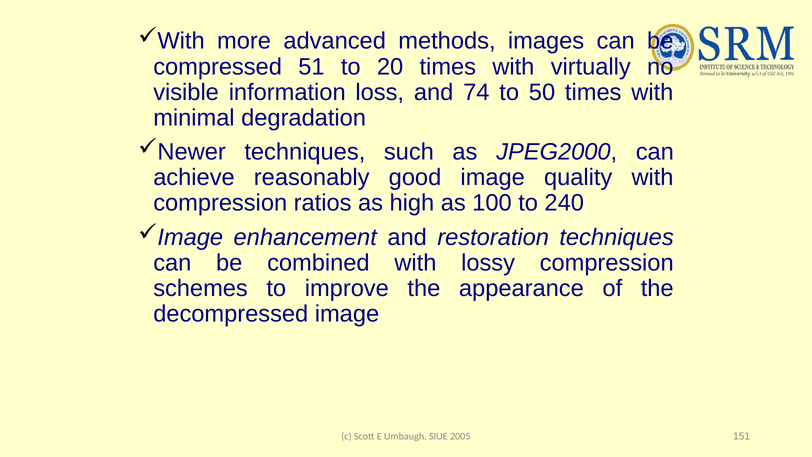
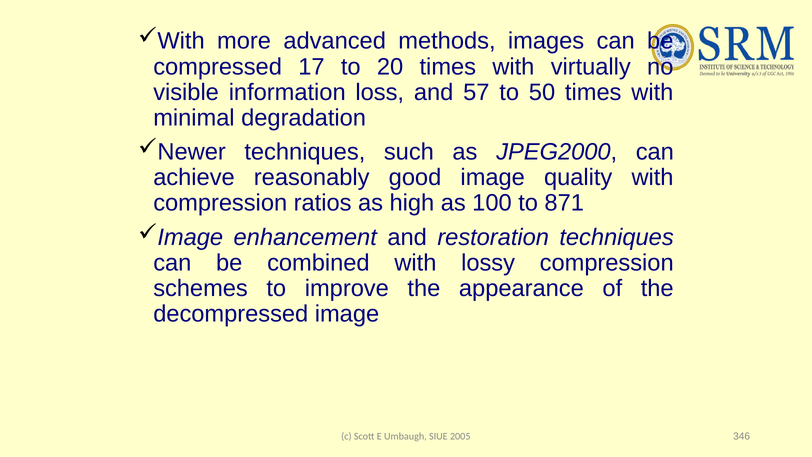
51: 51 -> 17 (311, 67)
74: 74 -> 57 (476, 92)
240: 240 -> 871 (564, 203)
151: 151 -> 346 (742, 436)
